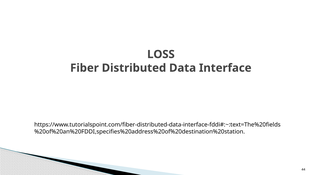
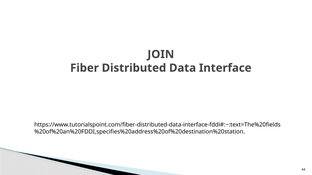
LOSS: LOSS -> JOIN (161, 54)
